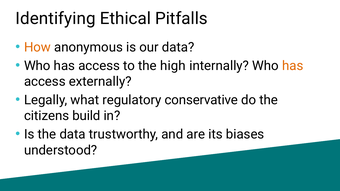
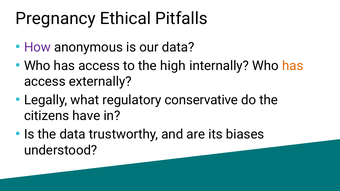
Identifying: Identifying -> Pregnancy (56, 19)
How colour: orange -> purple (37, 47)
build: build -> have (86, 116)
